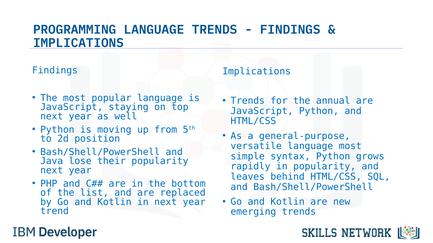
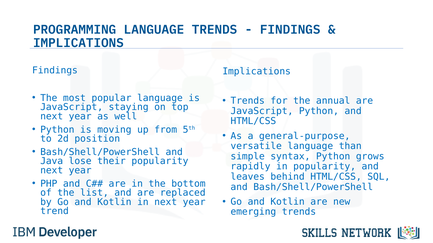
language most: most -> than (350, 146)
